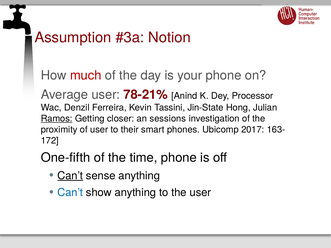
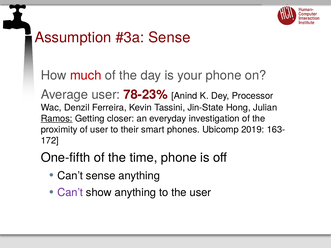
Notion: Notion -> Sense (169, 38)
78-21%: 78-21% -> 78-23% (146, 95)
sessions: sessions -> everyday (168, 119)
2017: 2017 -> 2019 (253, 130)
Can’t underline: present -> none (70, 176)
Can’t colour: blue -> purple (70, 193)
